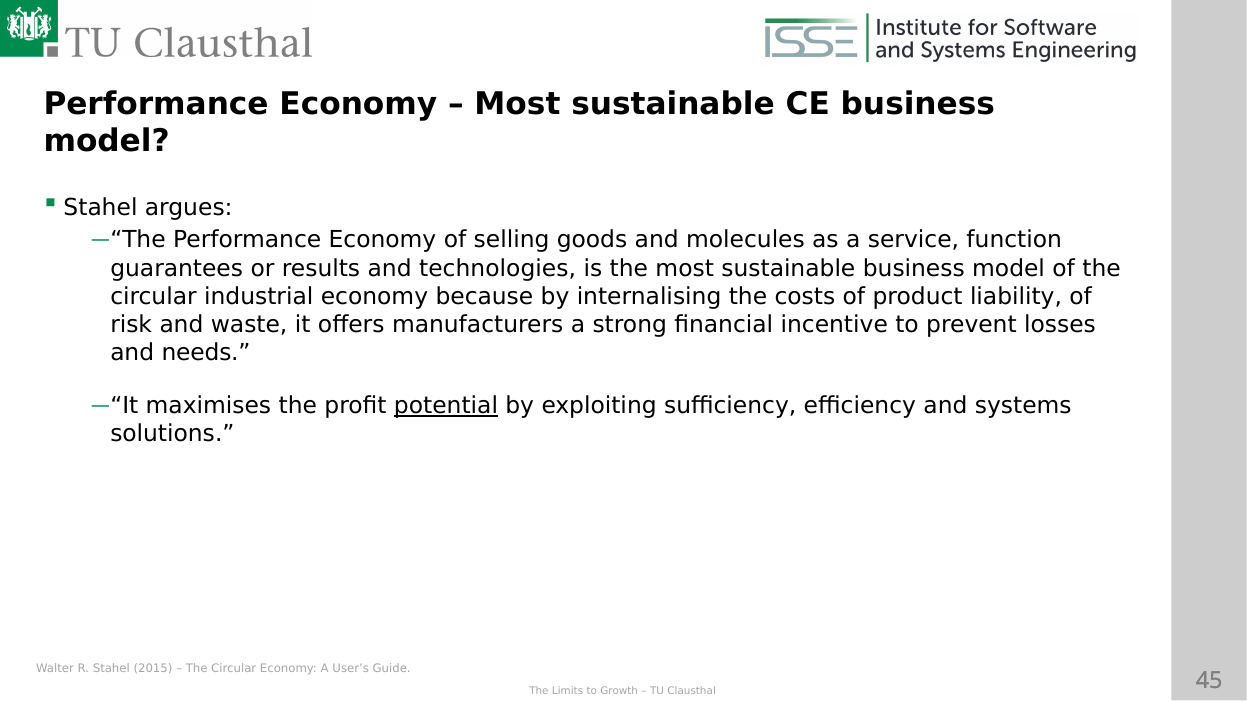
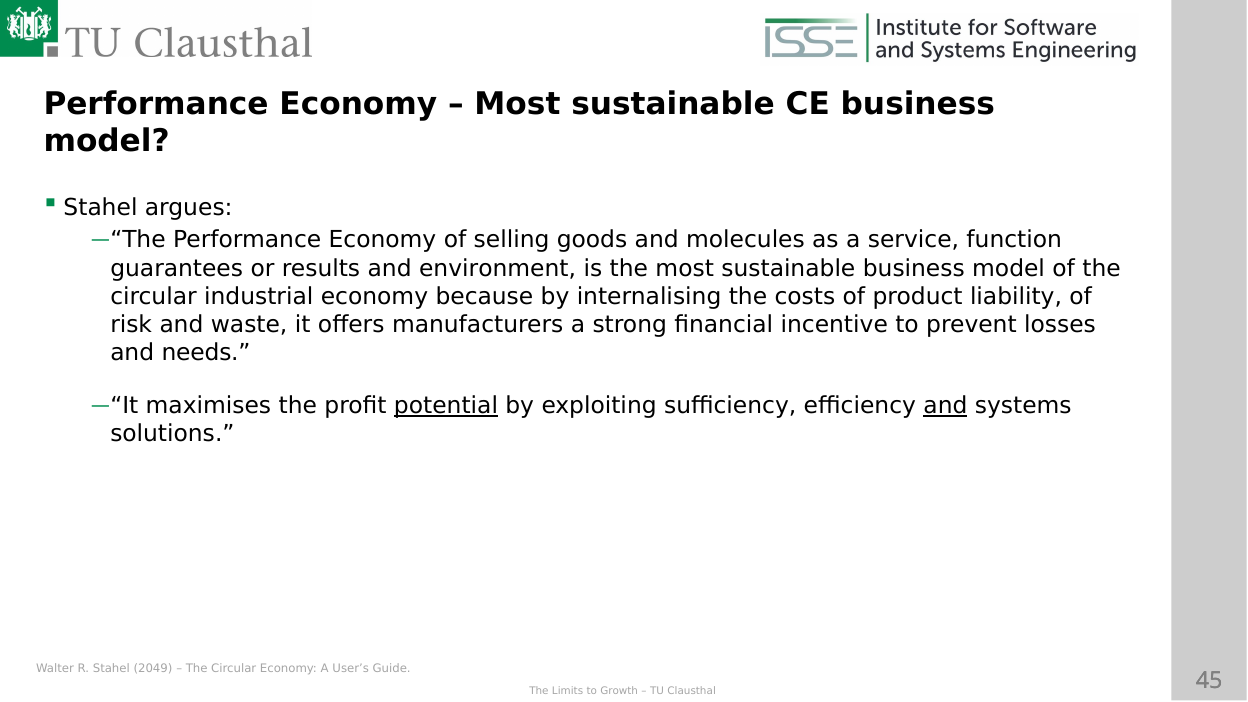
technologies: technologies -> environment (498, 268)
and underline: none -> present (945, 406)
2015: 2015 -> 2049 (153, 669)
